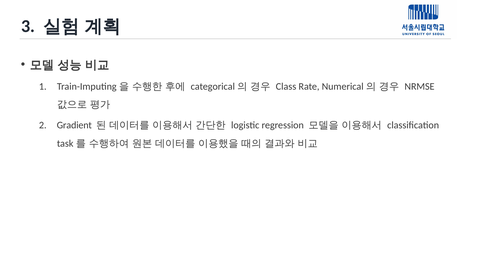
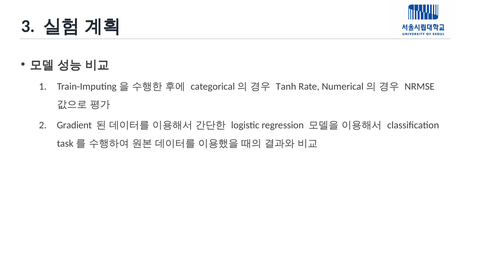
Class: Class -> Tanh (286, 86)
